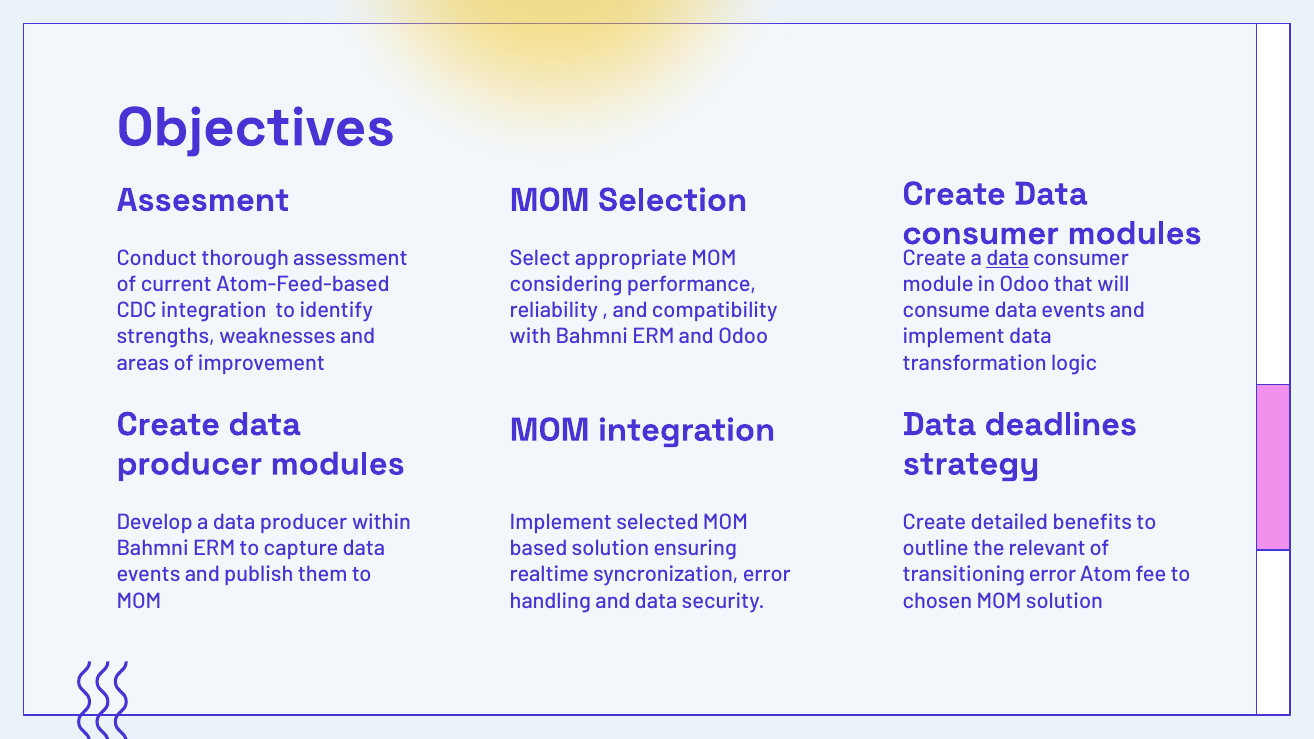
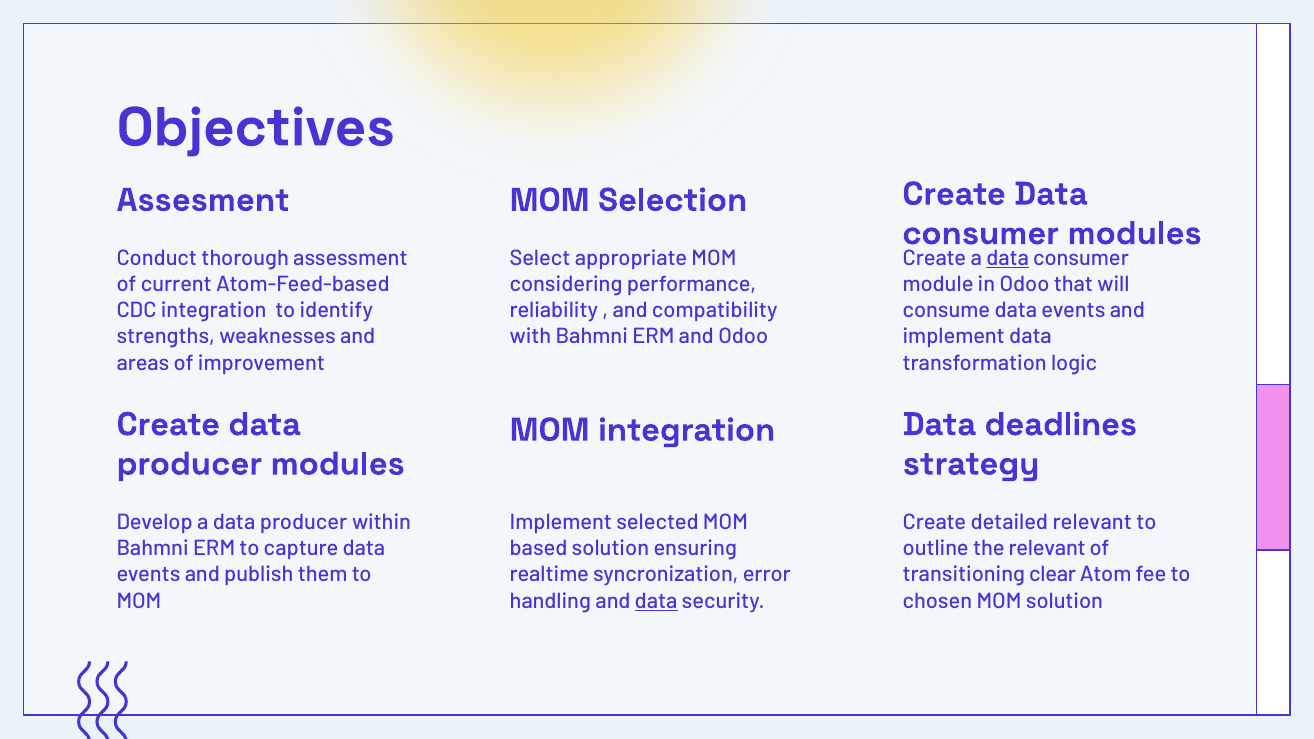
detailed benefits: benefits -> relevant (1092, 522)
transitioning error: error -> clear (1053, 575)
data underline: none -> present (656, 601)
